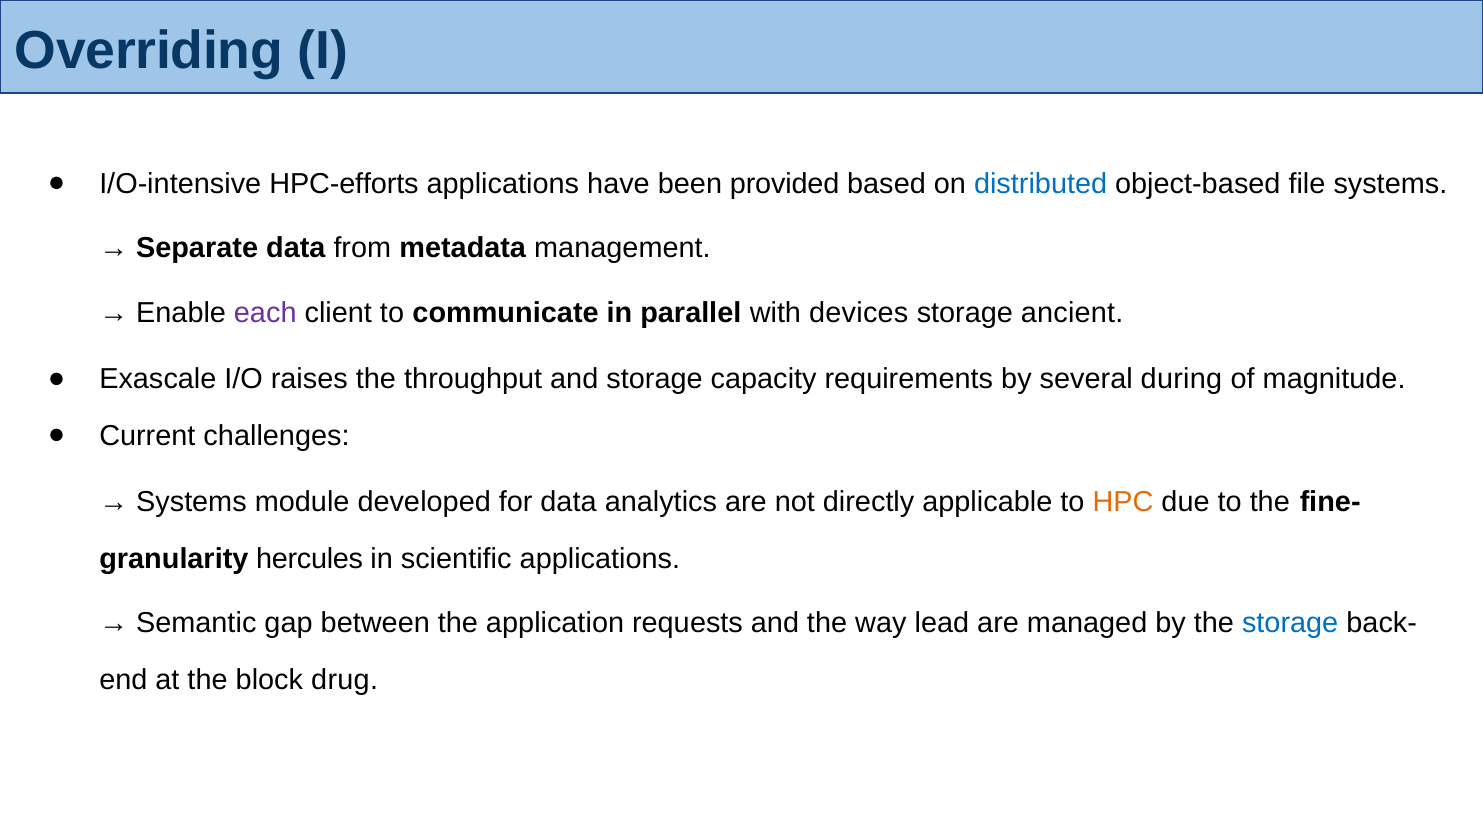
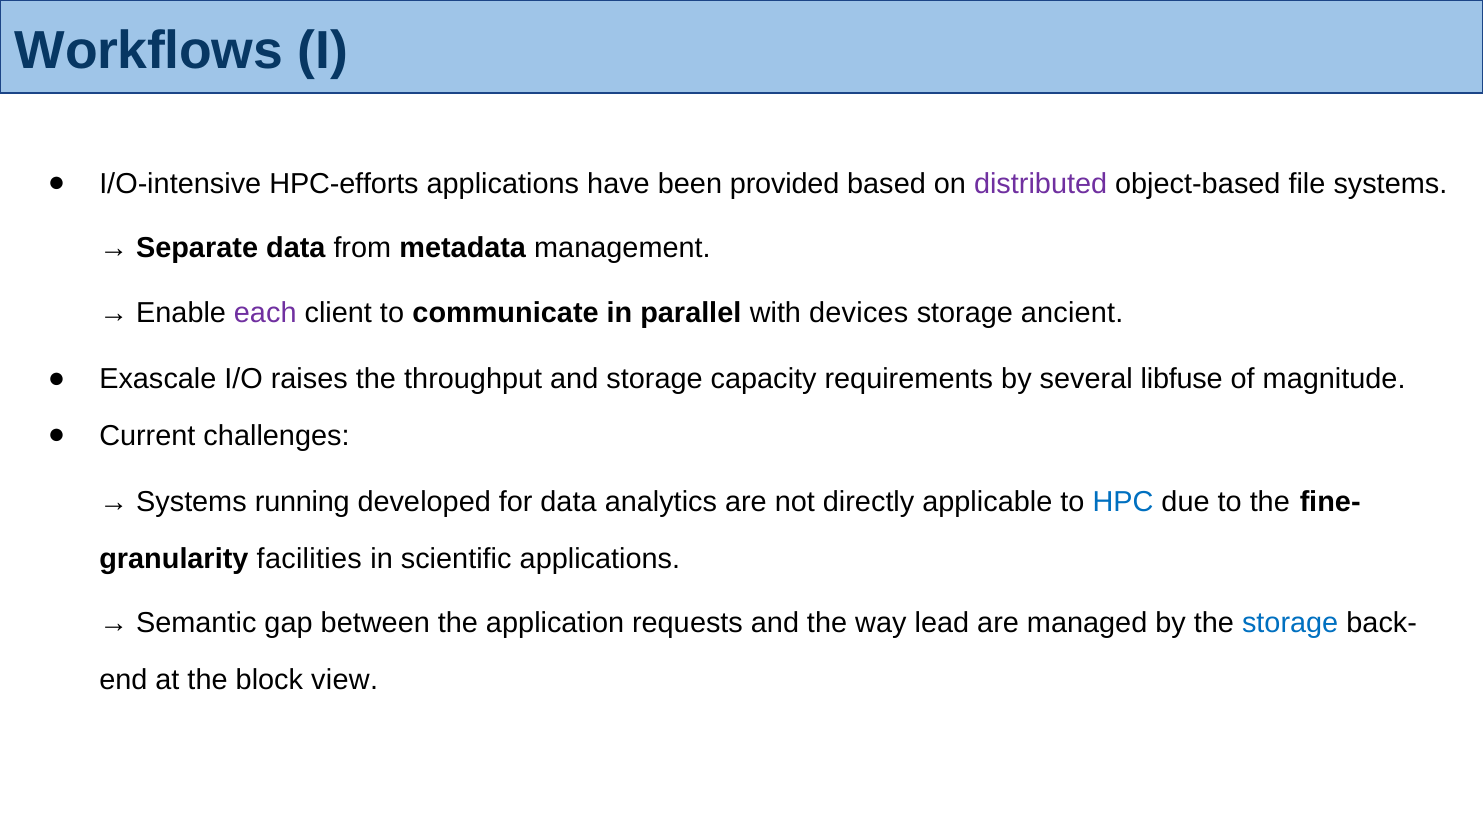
Overriding: Overriding -> Workflows (149, 51)
distributed colour: blue -> purple (1041, 184)
during: during -> libfuse (1182, 380)
module: module -> running (302, 503)
HPC colour: orange -> blue (1123, 503)
hercules: hercules -> facilities (309, 559)
drug: drug -> view (345, 680)
